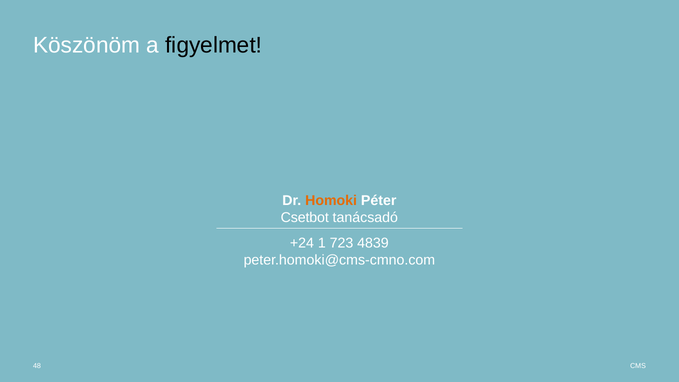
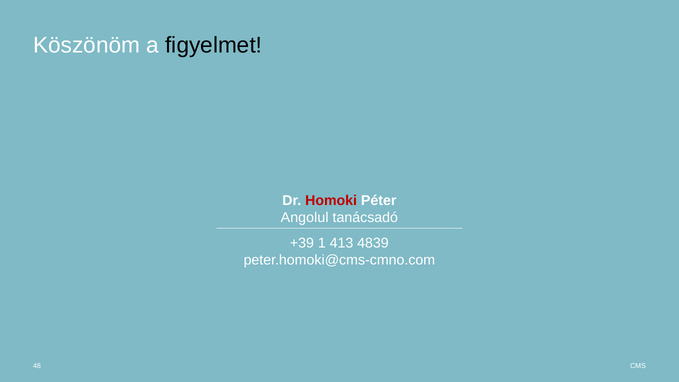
Homoki colour: orange -> red (331, 200)
Csetbot: Csetbot -> Angolul (305, 217)
+24: +24 -> +39 (302, 243)
723: 723 -> 413 (341, 243)
